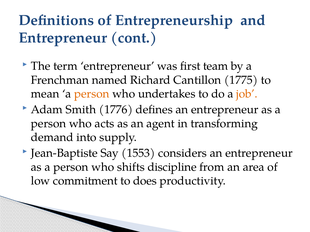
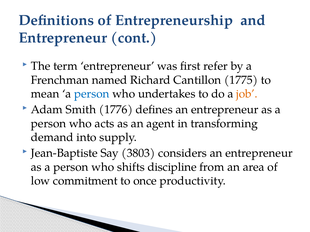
team: team -> refer (216, 66)
person colour: orange -> blue (92, 94)
1553: 1553 -> 3803 (138, 153)
does: does -> once (145, 181)
